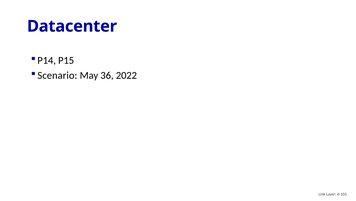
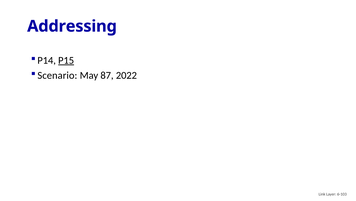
Datacenter: Datacenter -> Addressing (72, 26)
P15 underline: none -> present (66, 60)
36: 36 -> 87 (107, 75)
